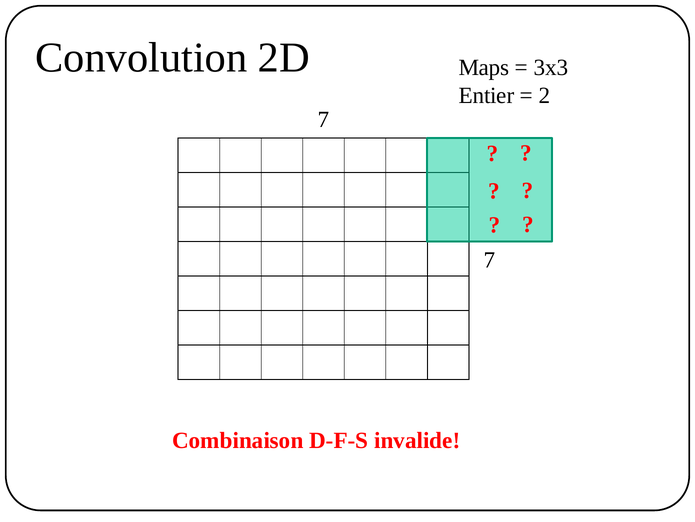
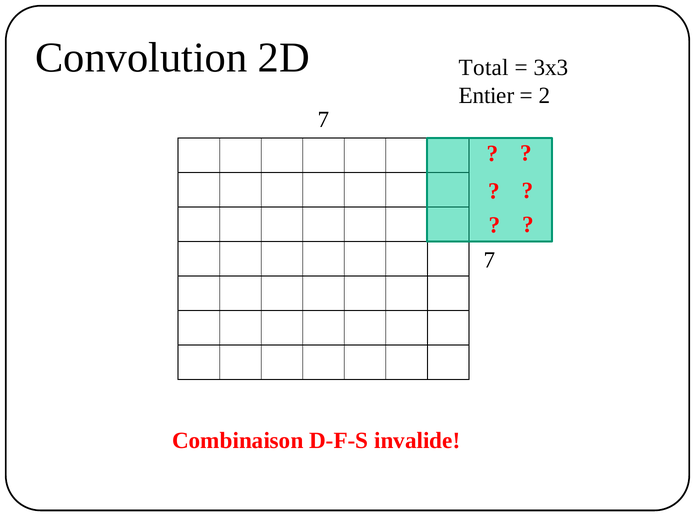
Maps: Maps -> Total (484, 68)
